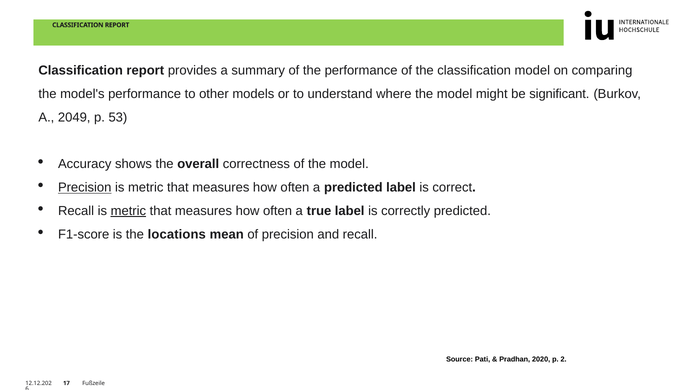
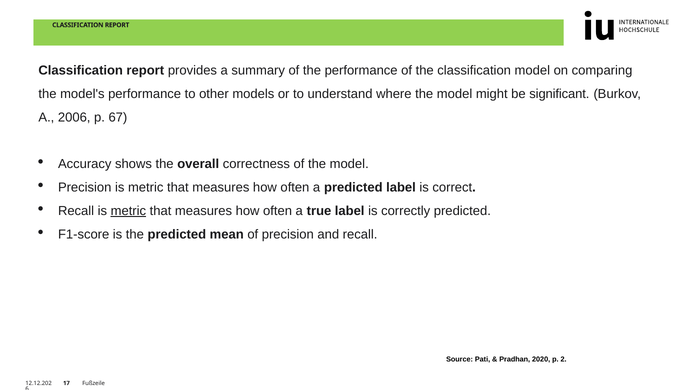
2049: 2049 -> 2006 (74, 117)
53: 53 -> 67 (118, 117)
Precision underline: present -> none (85, 188)
the locations: locations -> predicted (177, 235)
